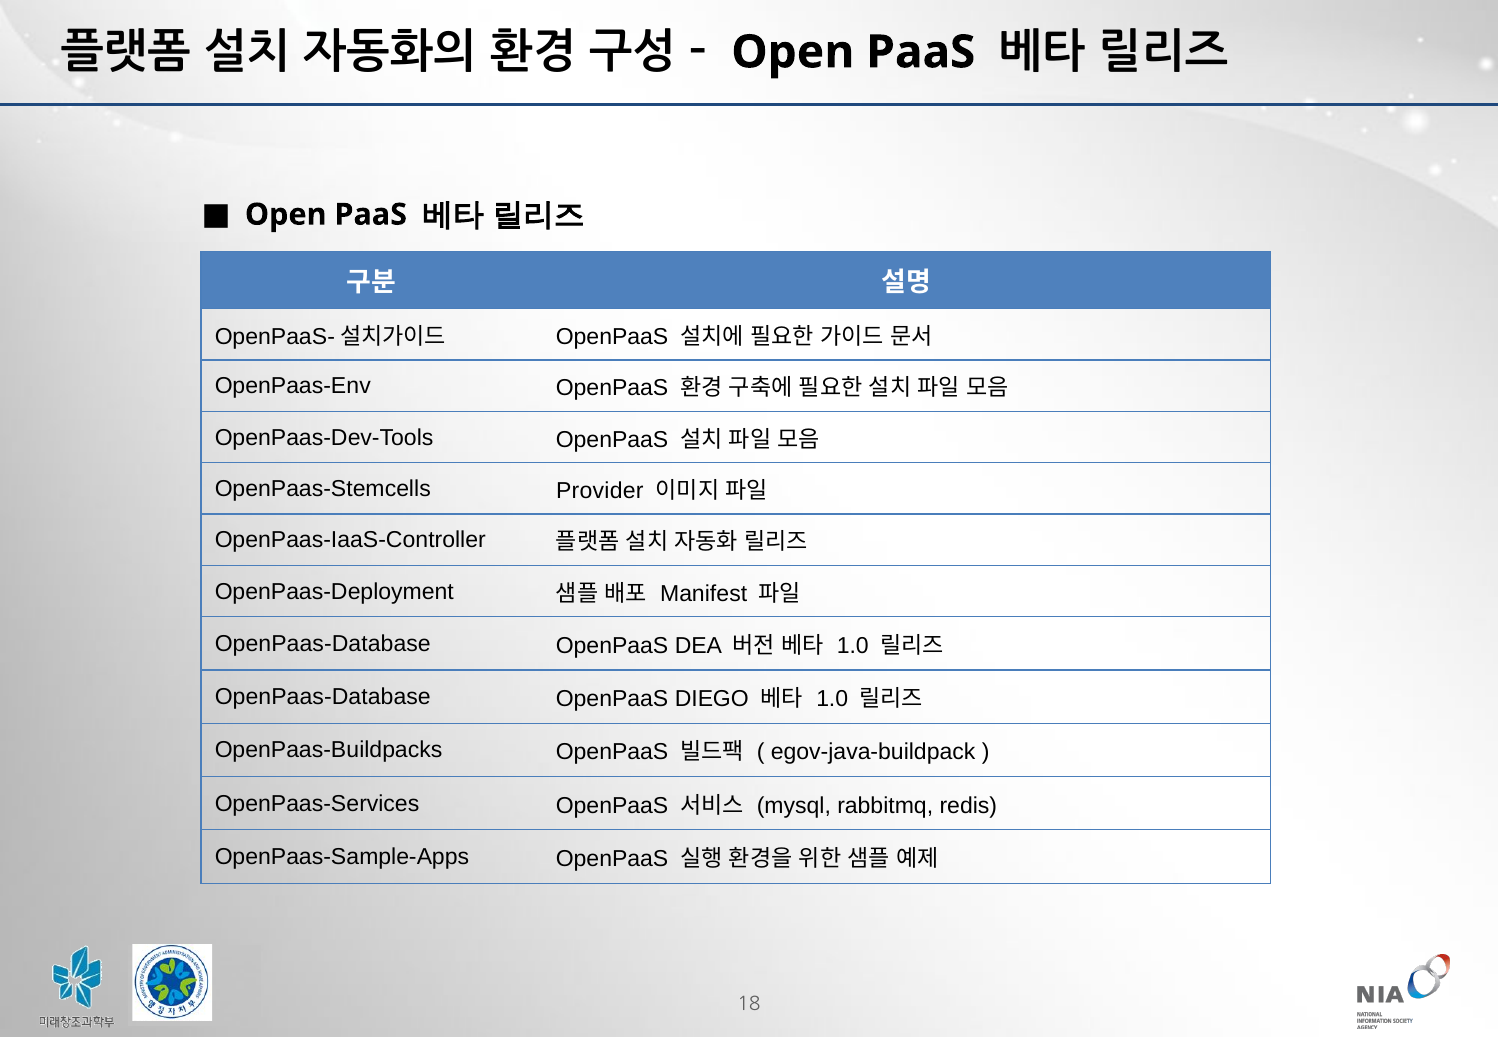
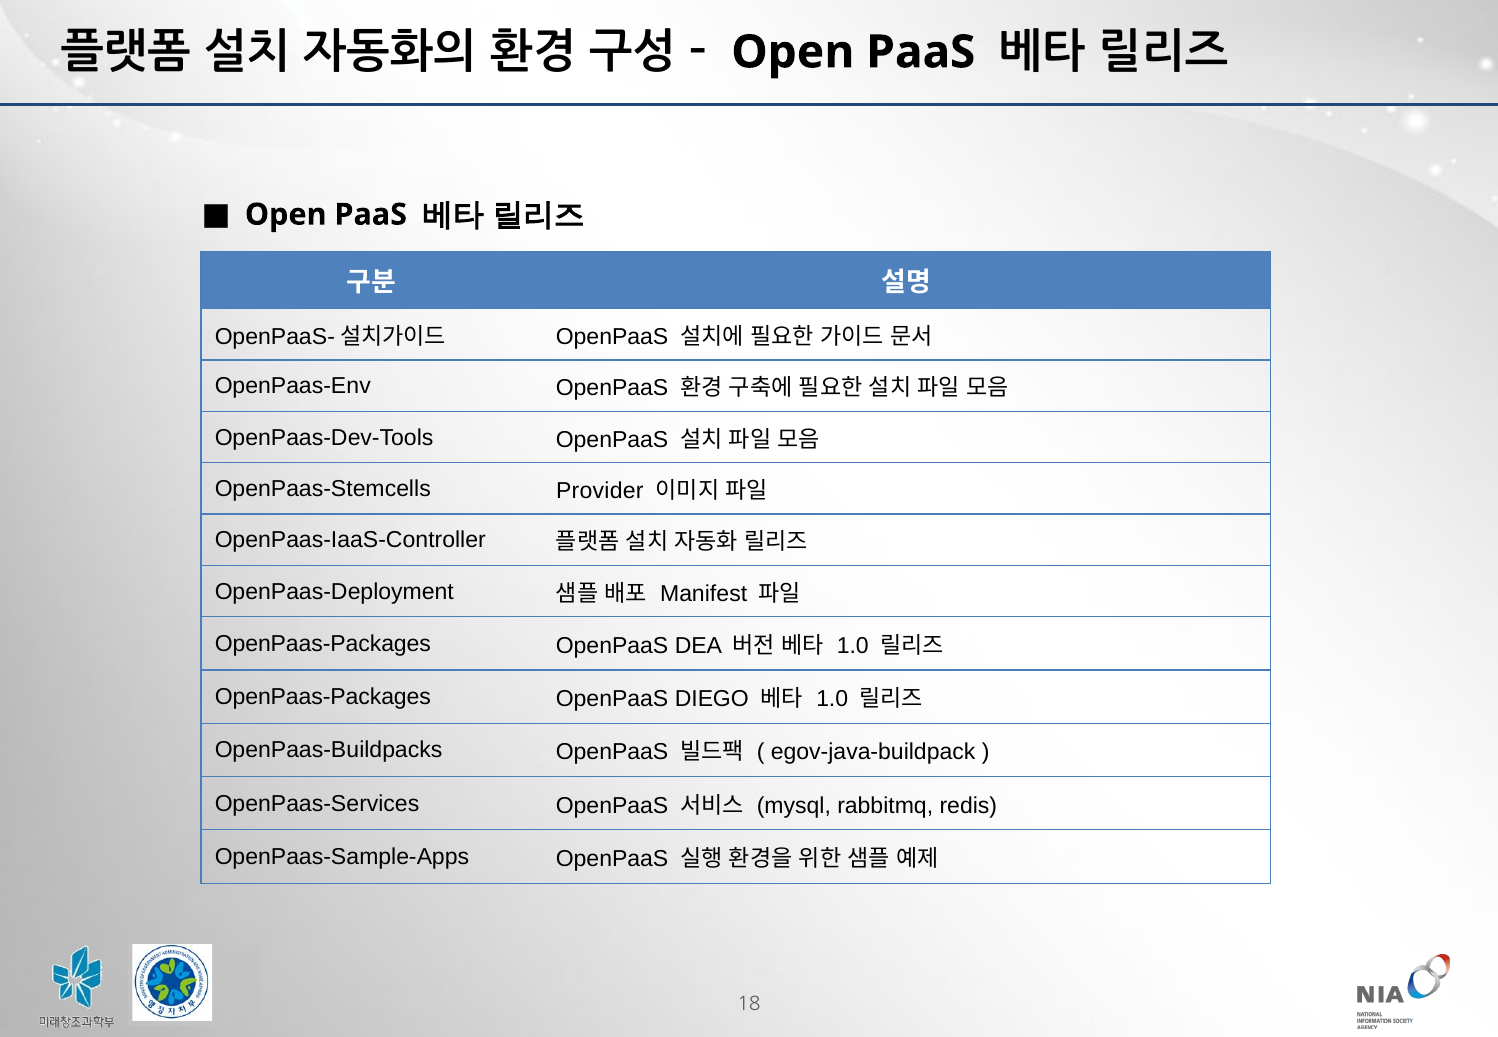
OpenPaas-Database: OpenPaas-Database -> OpenPaas-Packages (323, 644)
OpenPaas-Database: OpenPaas-Database -> OpenPaas-Packages (323, 697)
